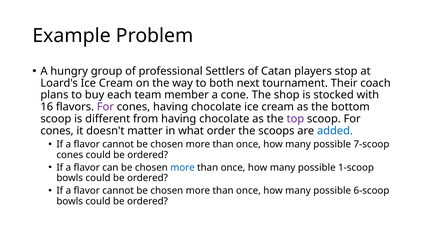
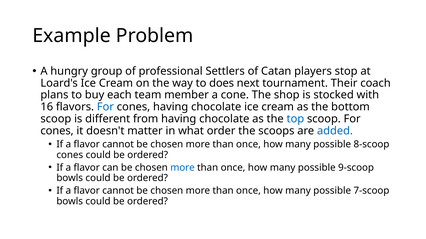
both: both -> does (222, 83)
For colour: purple -> blue (105, 107)
top colour: purple -> blue (295, 119)
7-scoop: 7-scoop -> 8-scoop (371, 145)
1-scoop: 1-scoop -> 9-scoop (356, 168)
6-scoop: 6-scoop -> 7-scoop (371, 191)
